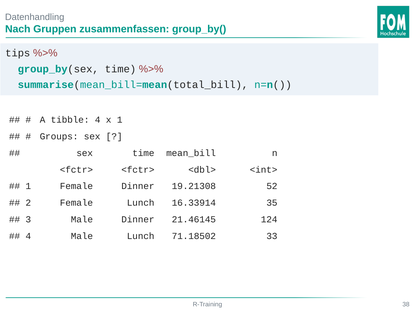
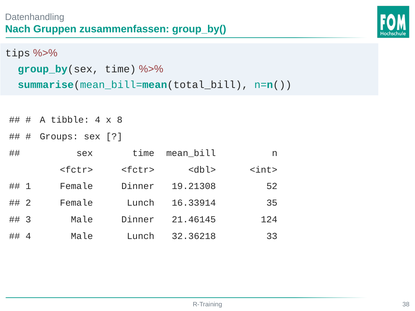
x 1: 1 -> 8 (120, 120)
71.18502: 71.18502 -> 32.36218 (194, 236)
